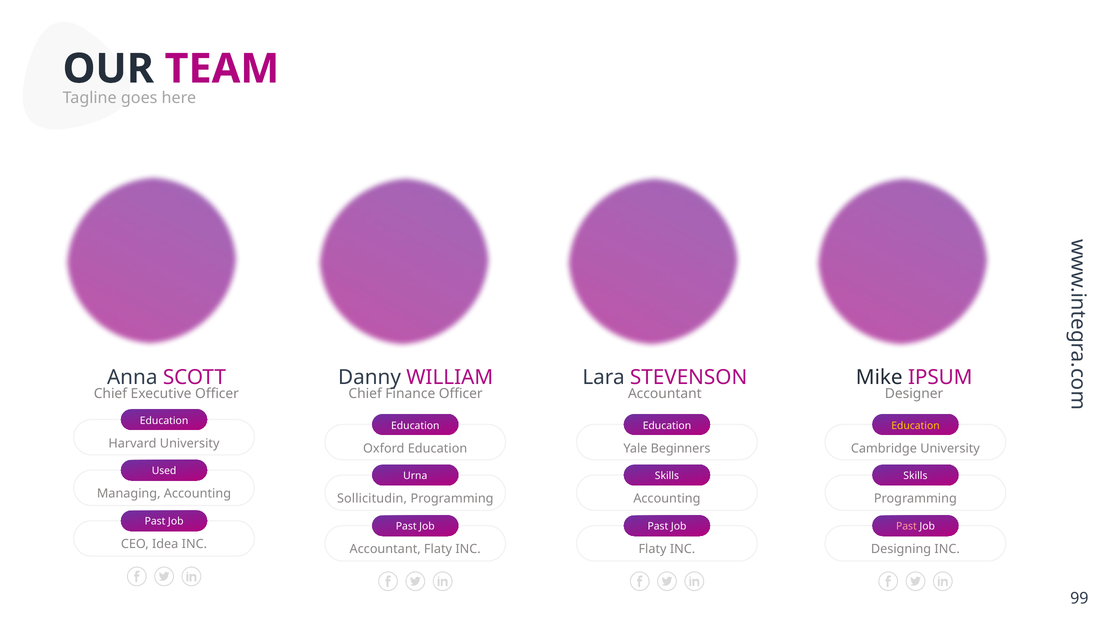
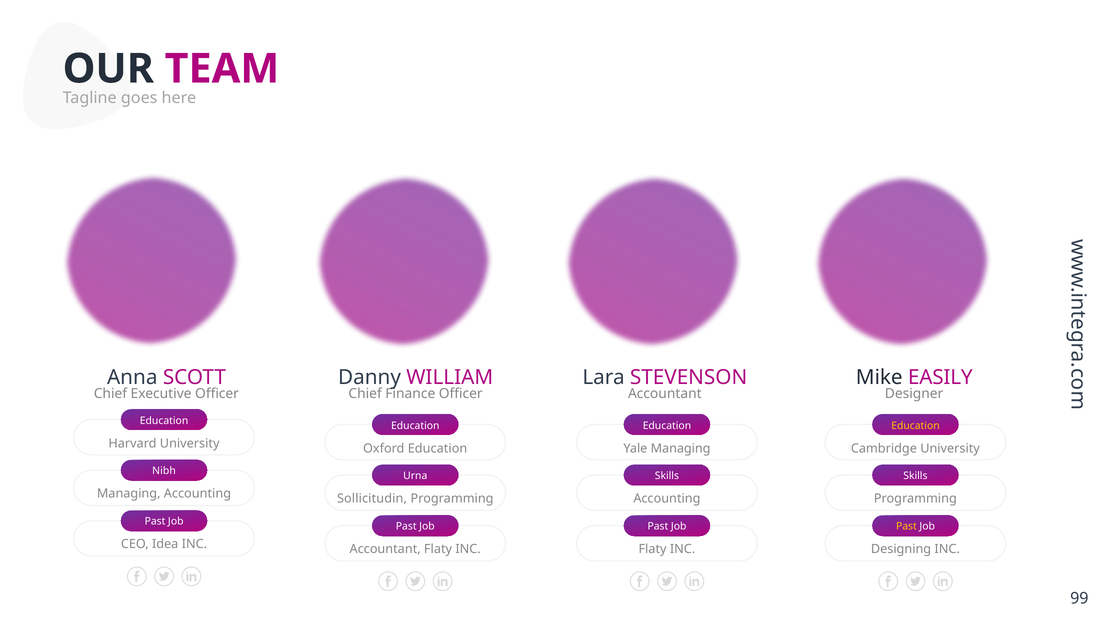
IPSUM: IPSUM -> EASILY (940, 377)
Yale Beginners: Beginners -> Managing (681, 448)
Used: Used -> Nibh (164, 471)
Past colour: pink -> yellow (906, 526)
